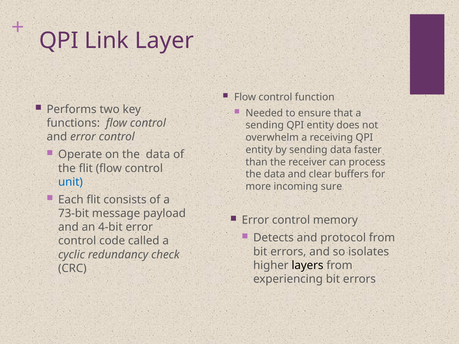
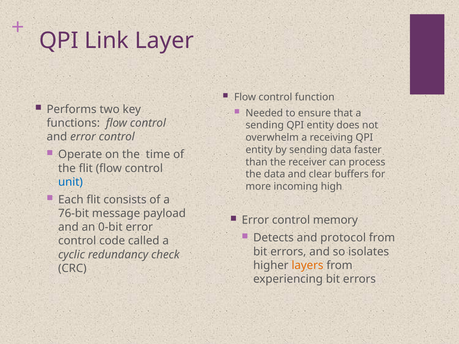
on the data: data -> time (158, 155)
sure: sure -> high (331, 187)
73-bit: 73-bit -> 76-bit (74, 213)
4-bit: 4-bit -> 0-bit (110, 227)
layers colour: black -> orange (307, 266)
